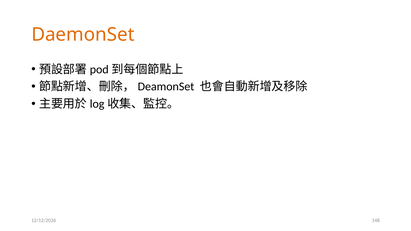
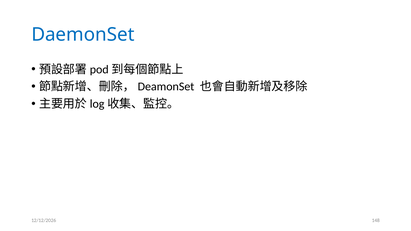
DaemonSet colour: orange -> blue (83, 35)
